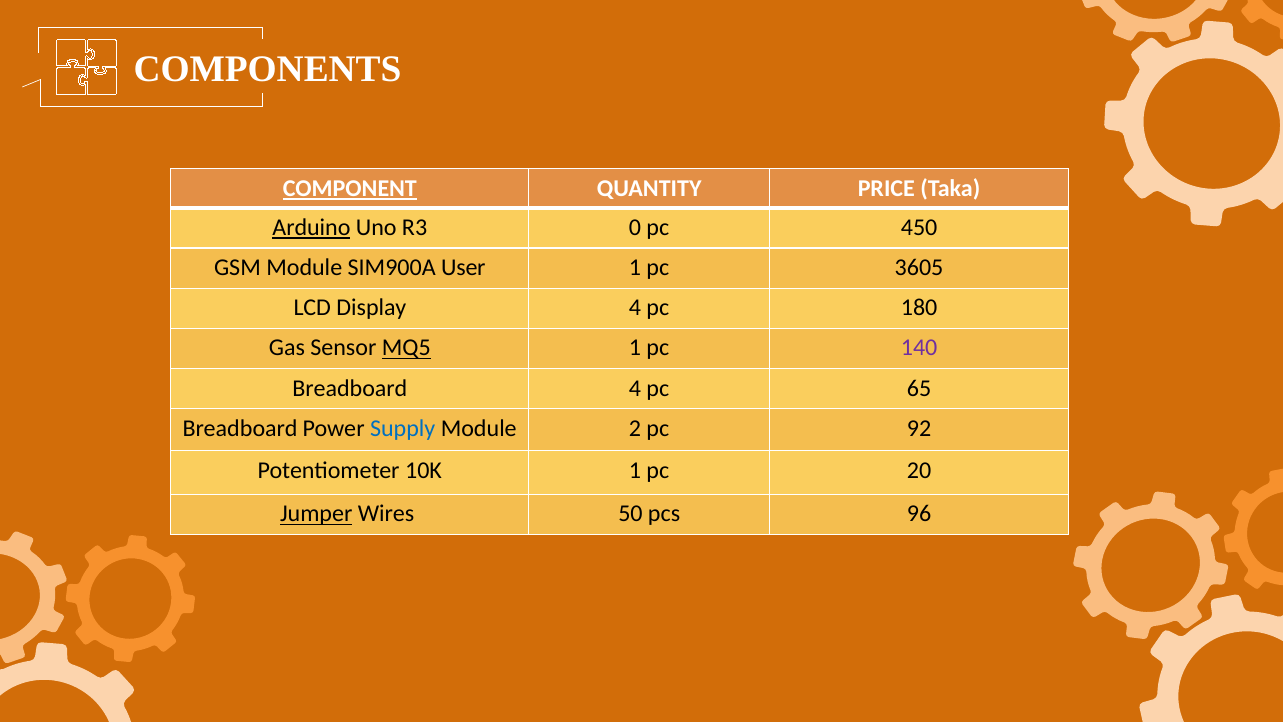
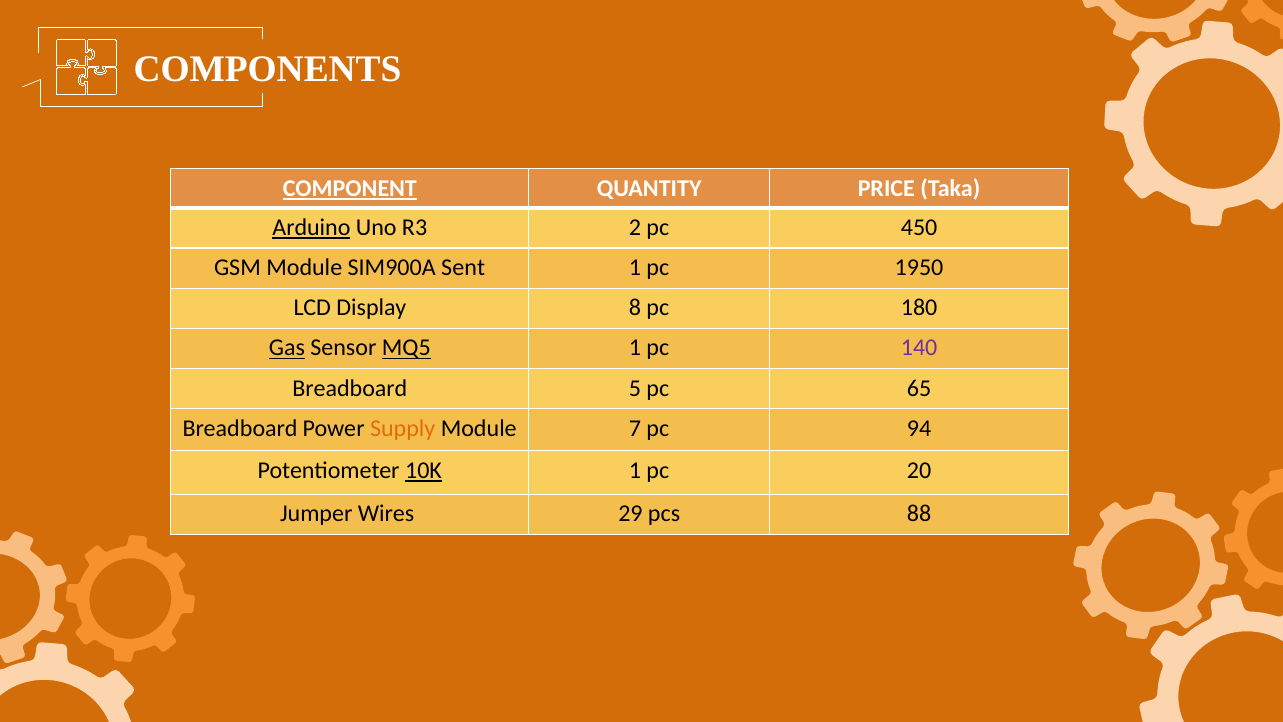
0: 0 -> 2 (635, 228)
User: User -> Sent (463, 268)
3605: 3605 -> 1950 (919, 268)
Display 4: 4 -> 8 (635, 308)
Gas underline: none -> present (287, 348)
Breadboard 4: 4 -> 5 (635, 388)
Supply colour: blue -> orange (403, 428)
2: 2 -> 7 (635, 428)
92: 92 -> 94 (919, 428)
10K underline: none -> present (424, 470)
Jumper underline: present -> none (316, 514)
50: 50 -> 29 (630, 514)
96: 96 -> 88 (919, 514)
